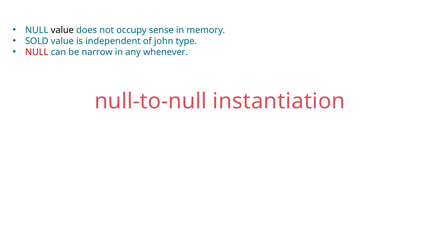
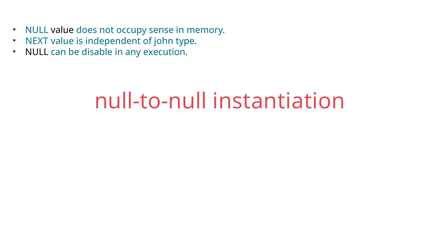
SOLD: SOLD -> NEXT (37, 41)
NULL colour: red -> black (37, 52)
narrow: narrow -> disable (97, 52)
whenever: whenever -> execution (166, 52)
